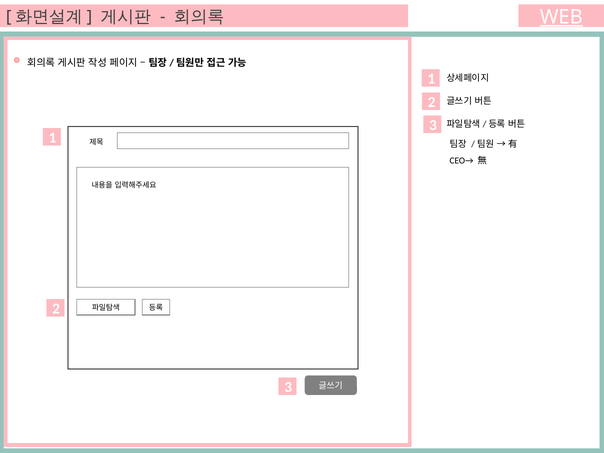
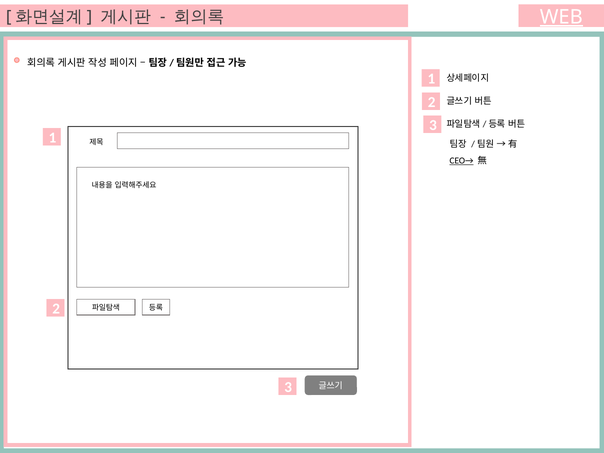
CEO→ underline: none -> present (462, 161)
